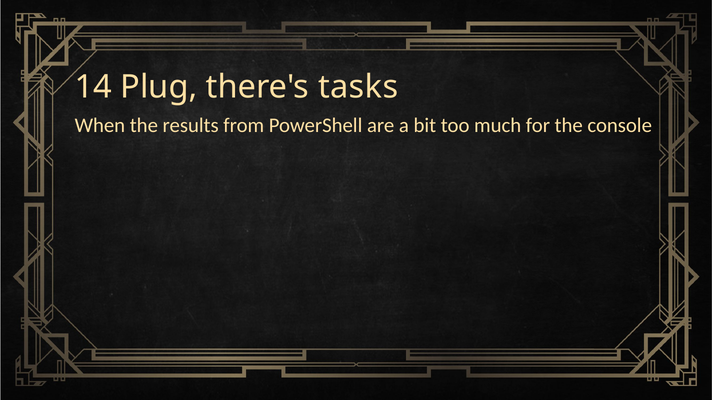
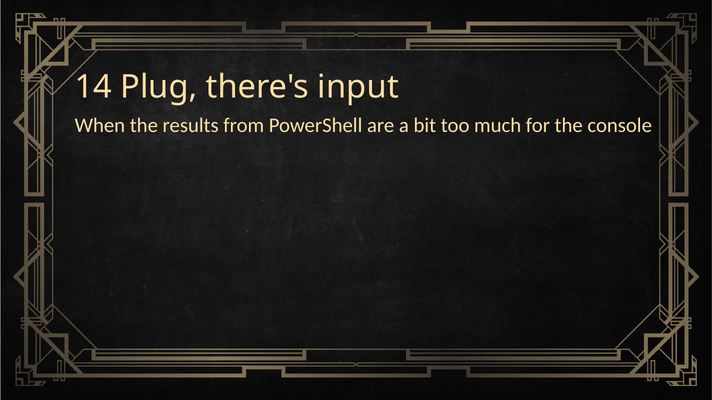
tasks: tasks -> input (358, 87)
